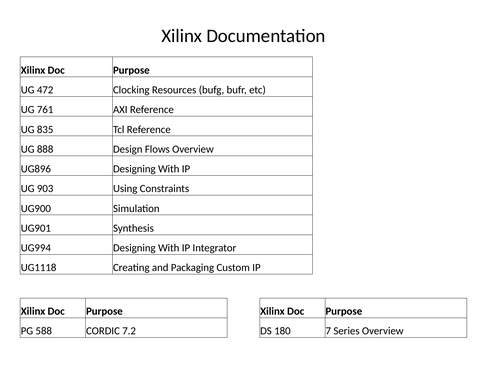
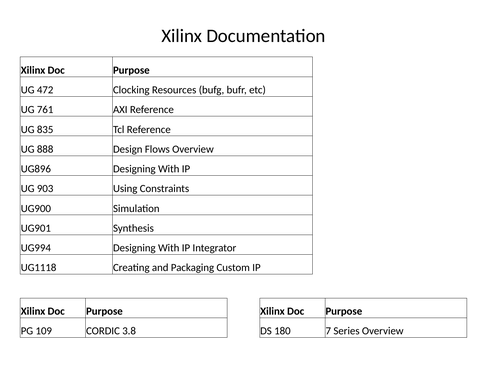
588: 588 -> 109 (44, 330)
7.2: 7.2 -> 3.8 (129, 330)
